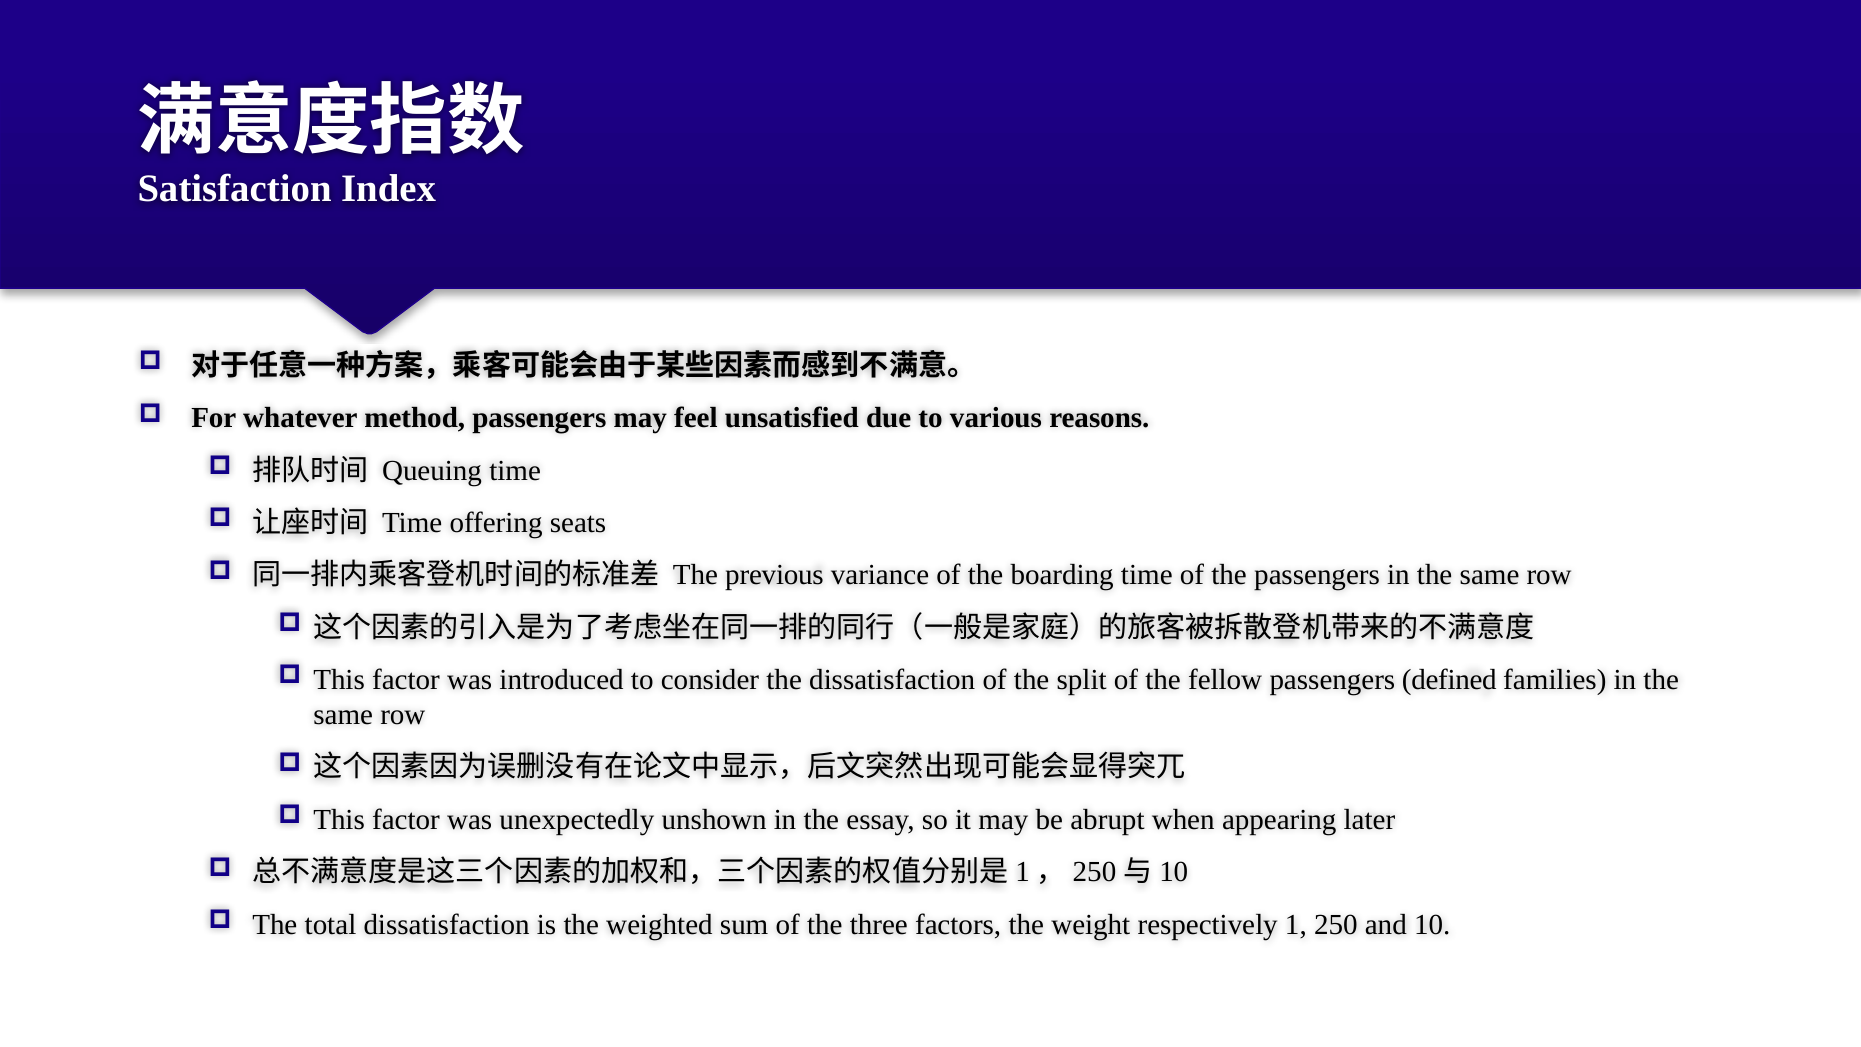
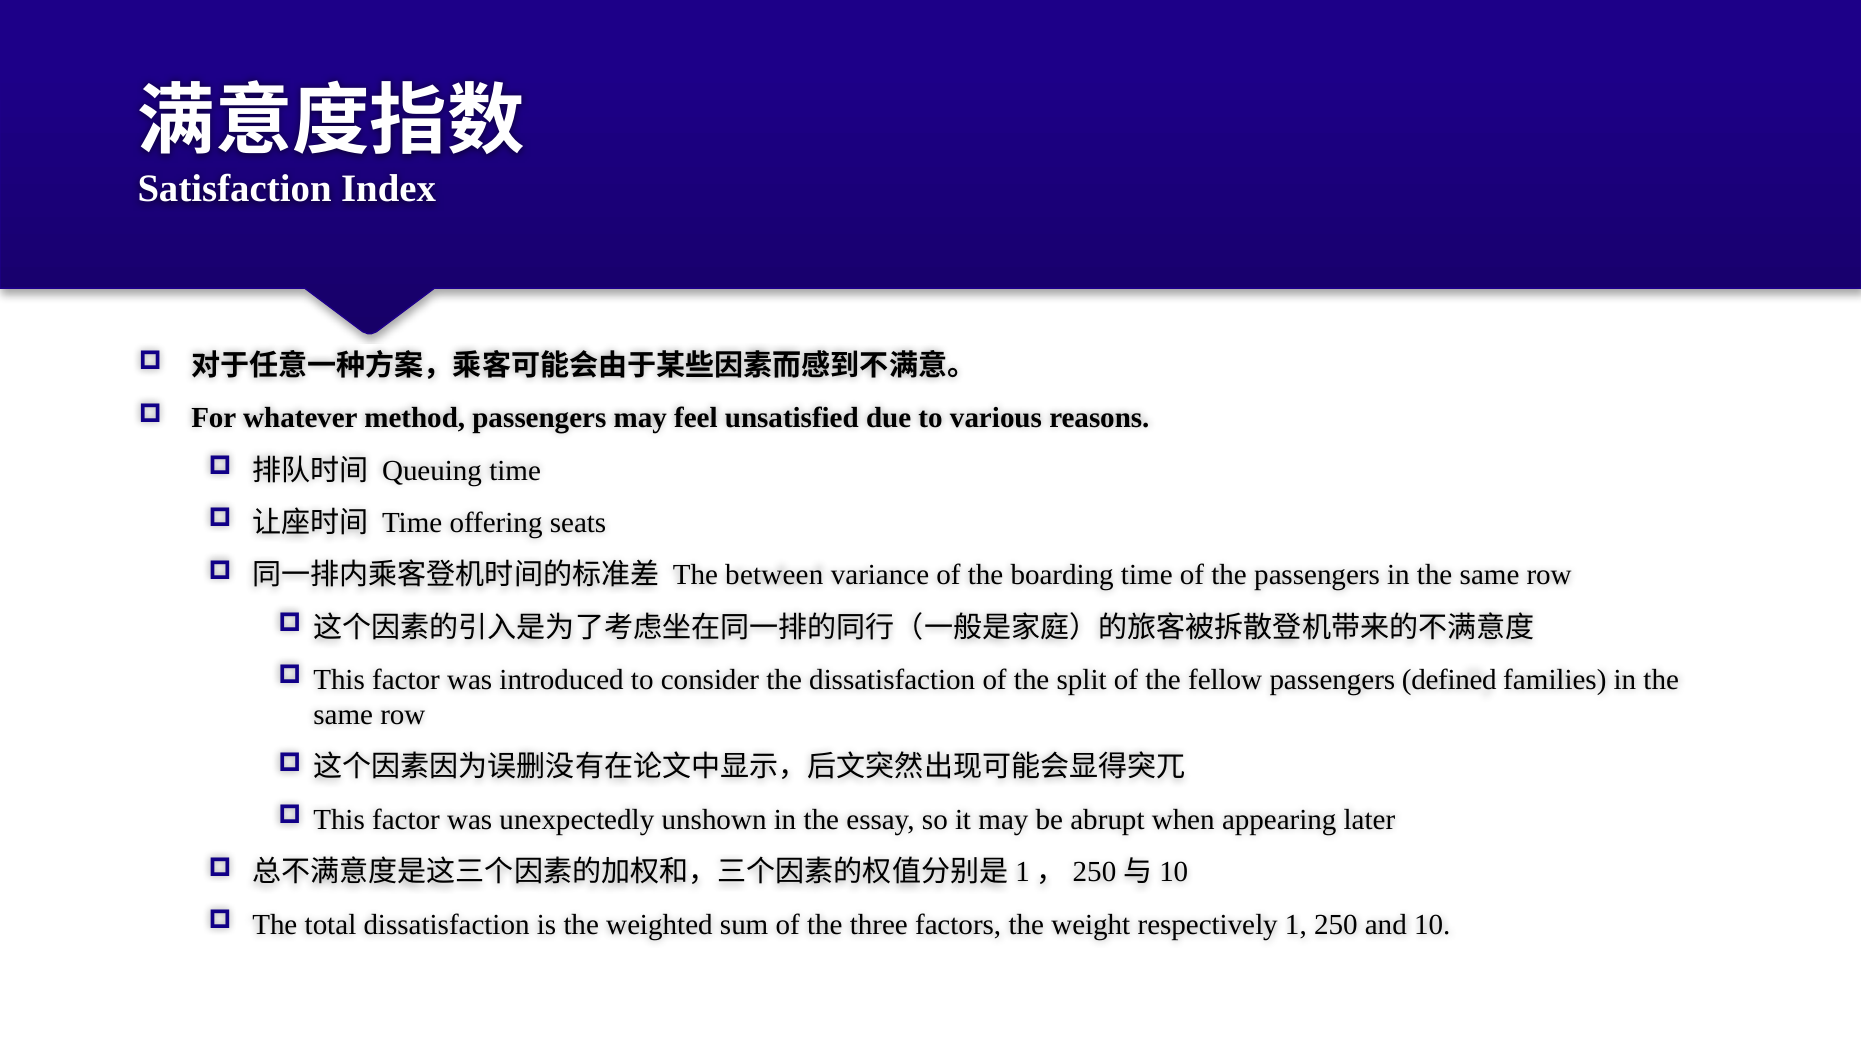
previous: previous -> between (774, 575)
